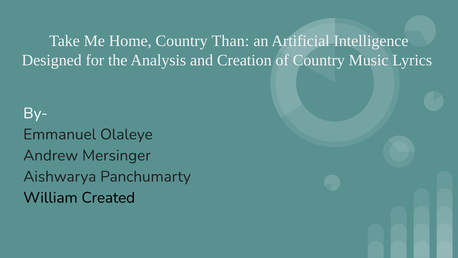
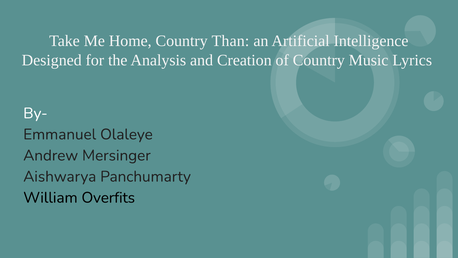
Created: Created -> Overfits (108, 197)
